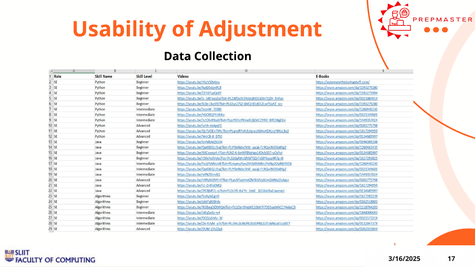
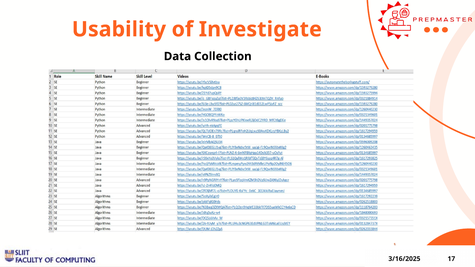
Adjustment: Adjustment -> Investigate (260, 29)
